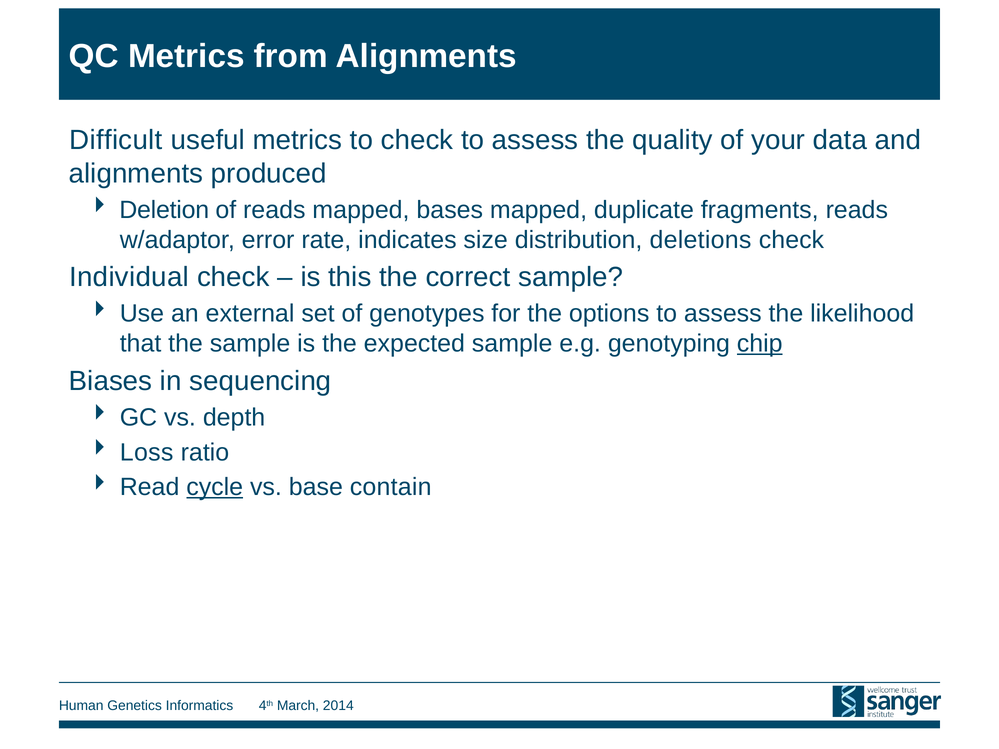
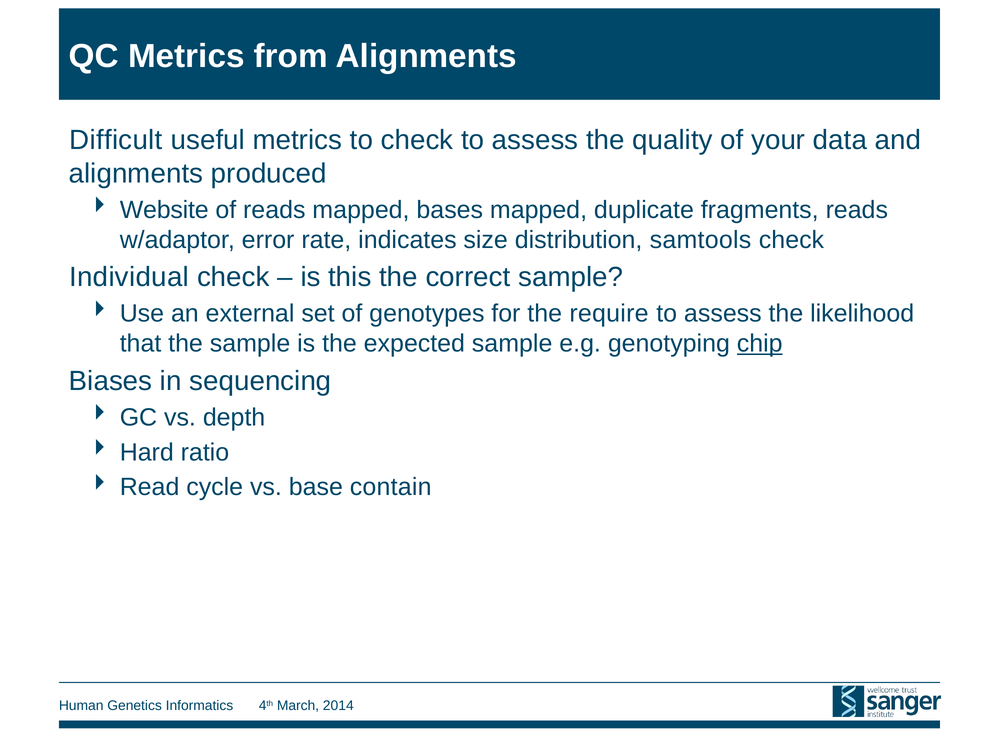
Deletion: Deletion -> Website (164, 210)
deletions: deletions -> samtools (700, 240)
options: options -> require (609, 314)
Loss: Loss -> Hard (147, 452)
cycle underline: present -> none (215, 487)
